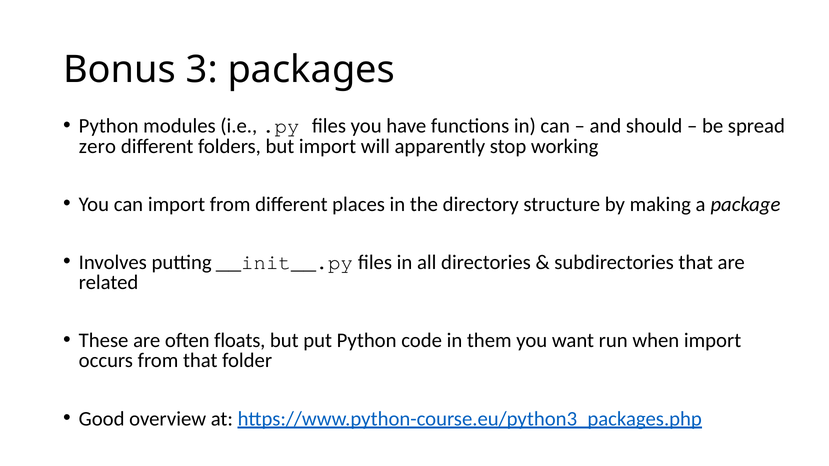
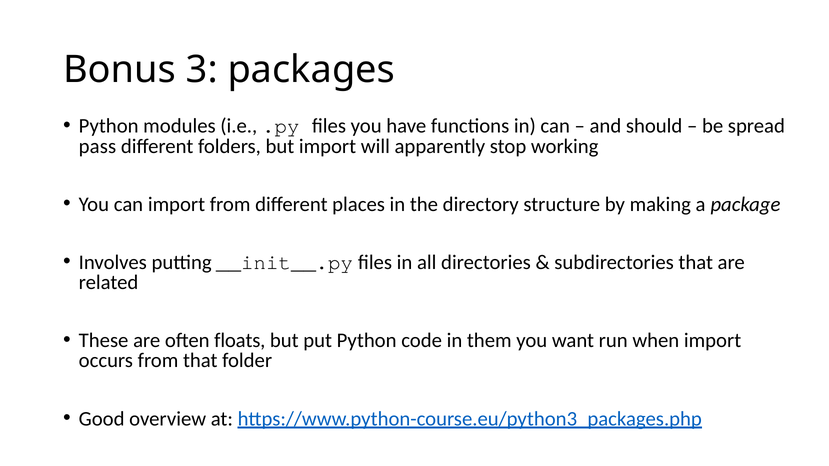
zero: zero -> pass (97, 146)
